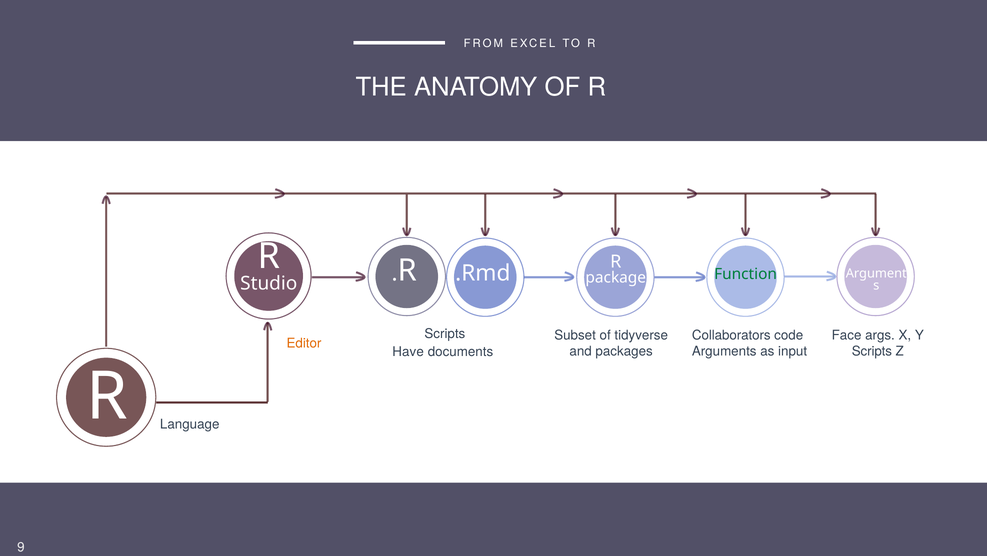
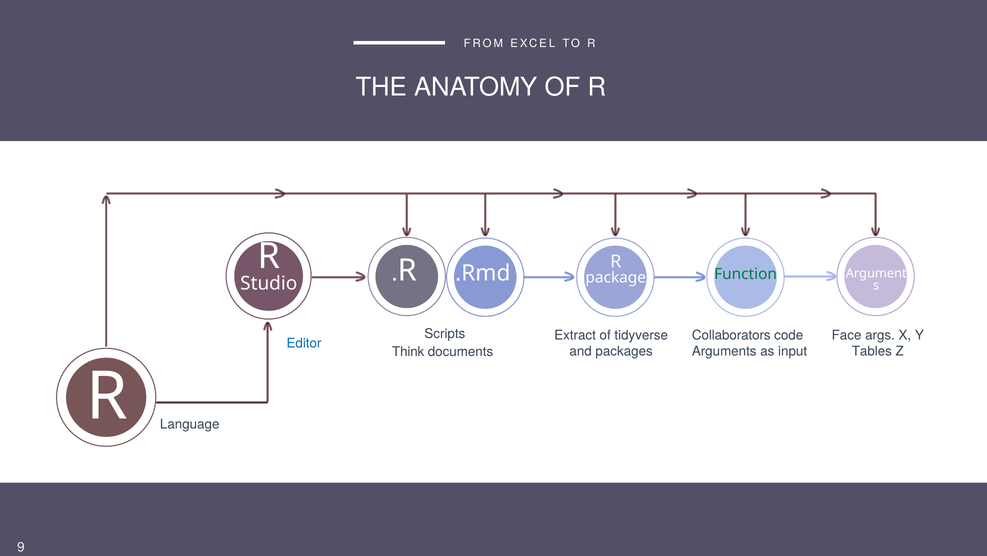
Subset: Subset -> Extract (575, 335)
Editor colour: orange -> blue (304, 343)
Scripts: Scripts -> Tables (872, 351)
Have: Have -> Think (408, 352)
